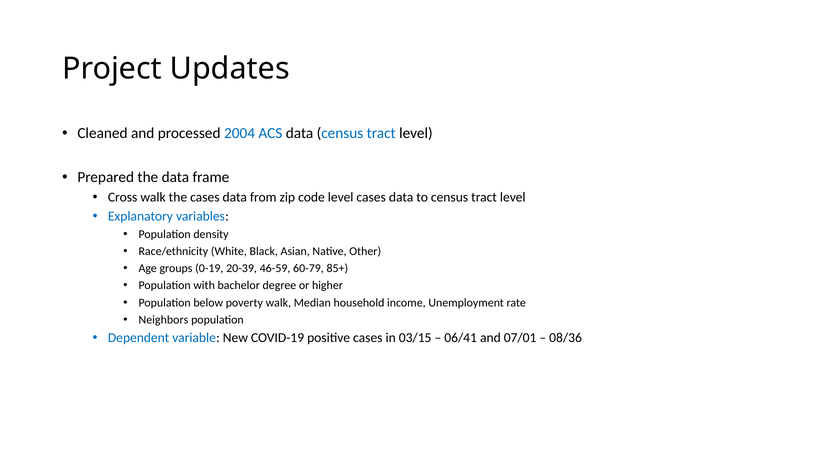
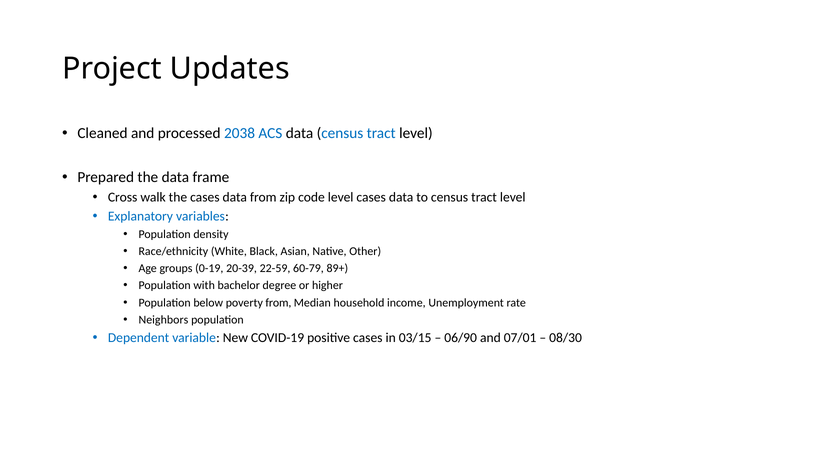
2004: 2004 -> 2038 (240, 133)
46-59: 46-59 -> 22-59 (275, 268)
85+: 85+ -> 89+ (337, 268)
poverty walk: walk -> from (278, 302)
06/41: 06/41 -> 06/90 (461, 337)
08/36: 08/36 -> 08/30 (566, 337)
